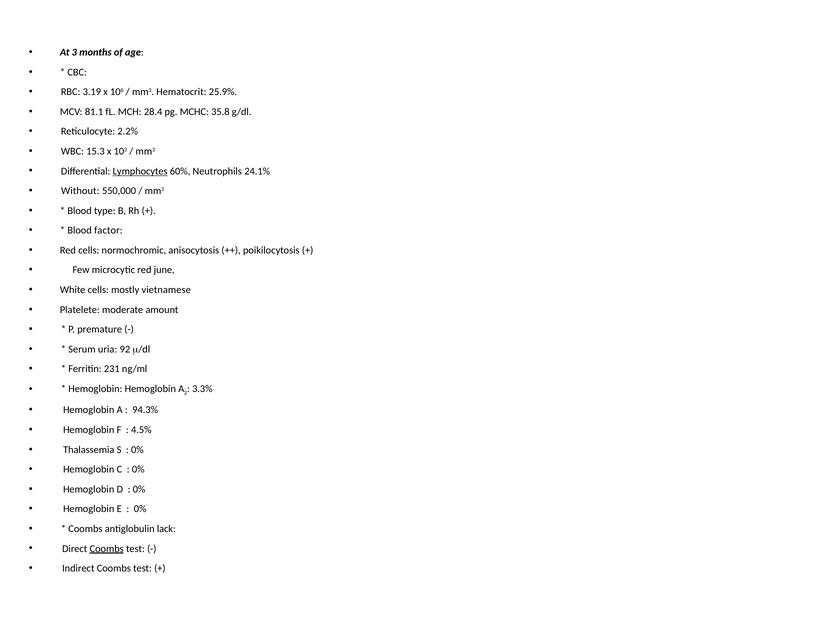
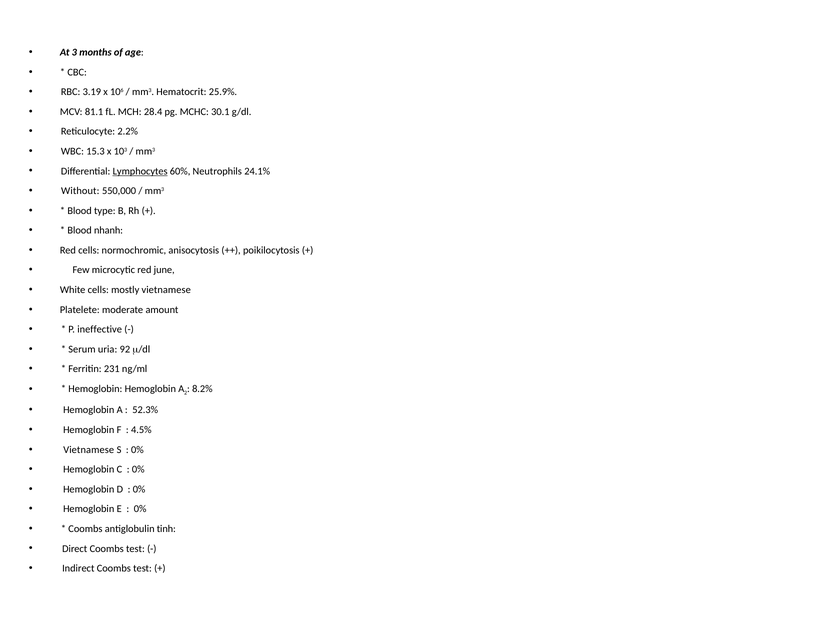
35.8: 35.8 -> 30.1 (220, 112)
factor: factor -> nhanh (109, 231)
premature: premature -> ineffective (100, 330)
3.3%: 3.3% -> 8.2% (202, 389)
94.3%: 94.3% -> 52.3% (145, 410)
Thalassemia: Thalassemia -> Vietnamese (89, 450)
lack: lack -> tinh (166, 529)
Coombs underline: present -> none (107, 549)
